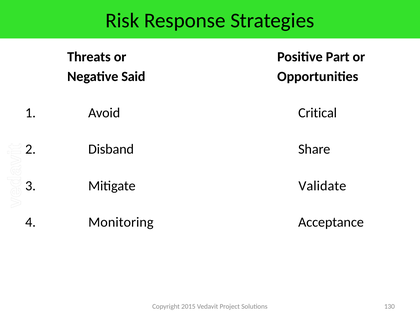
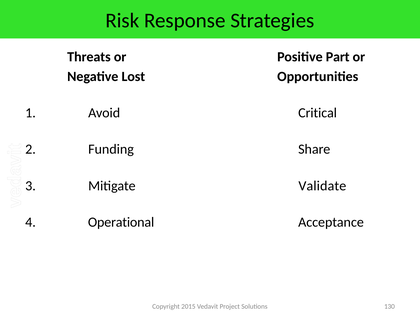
Said: Said -> Lost (133, 77)
Disband: Disband -> Funding (111, 149)
Monitoring: Monitoring -> Operational (121, 222)
